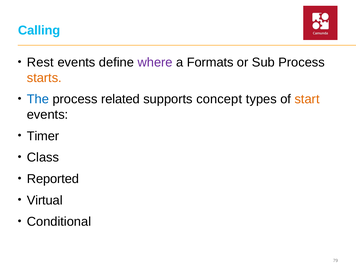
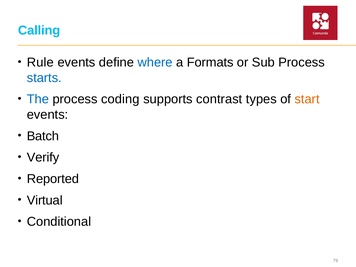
Rest: Rest -> Rule (40, 62)
where colour: purple -> blue (155, 62)
starts colour: orange -> blue (44, 78)
related: related -> coding (120, 99)
concept: concept -> contrast (219, 99)
Timer: Timer -> Batch (43, 136)
Class: Class -> Verify (43, 157)
